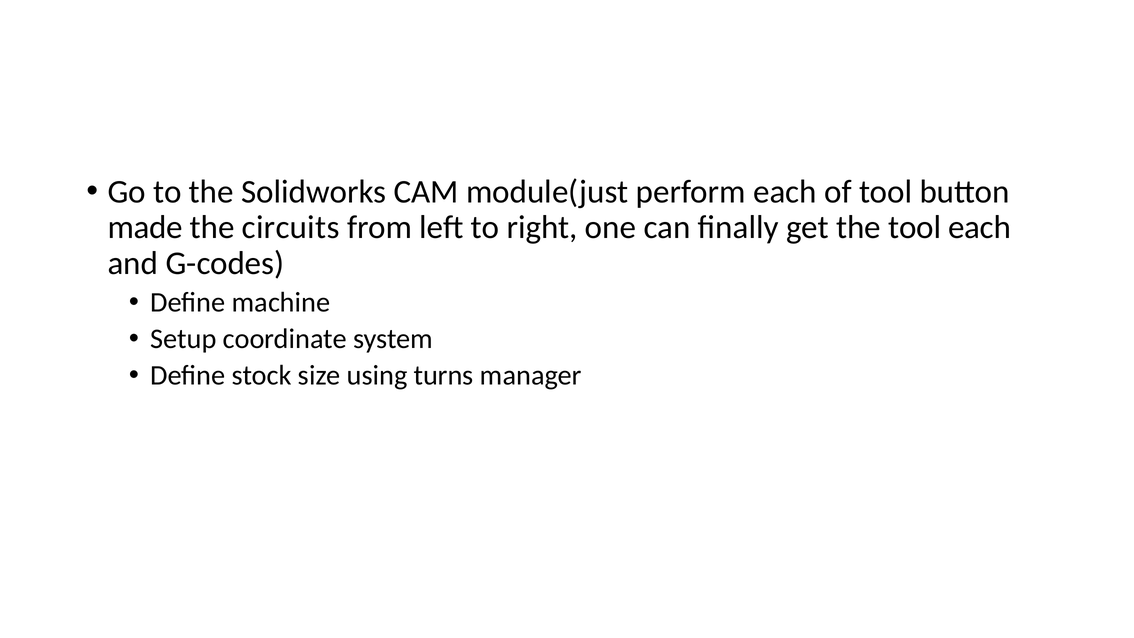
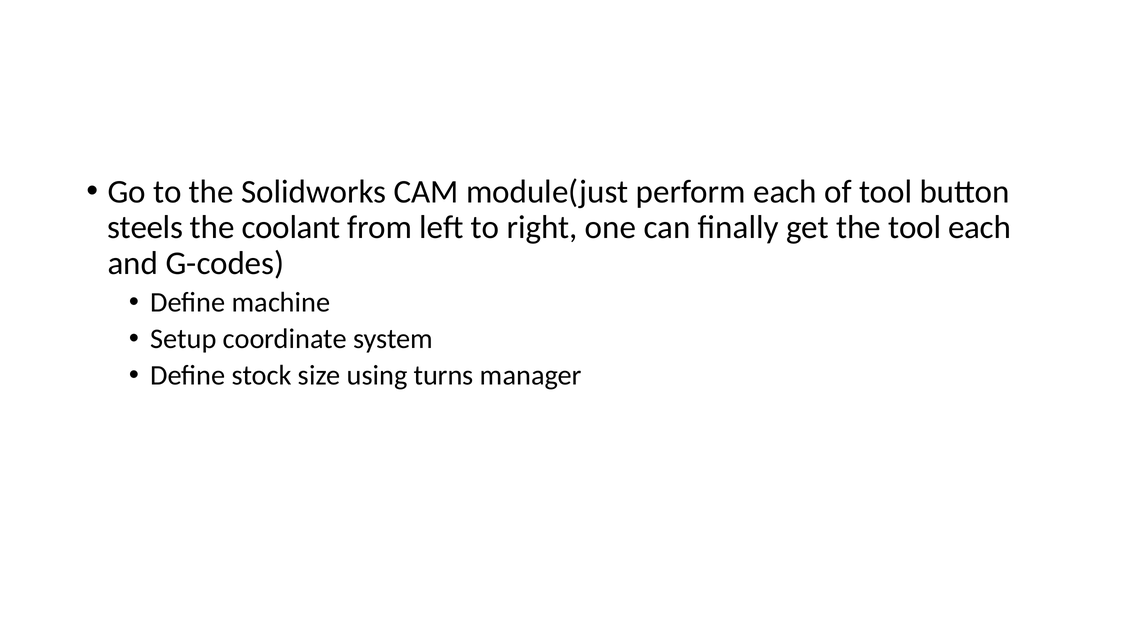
made: made -> steels (145, 227)
circuits: circuits -> coolant (291, 227)
